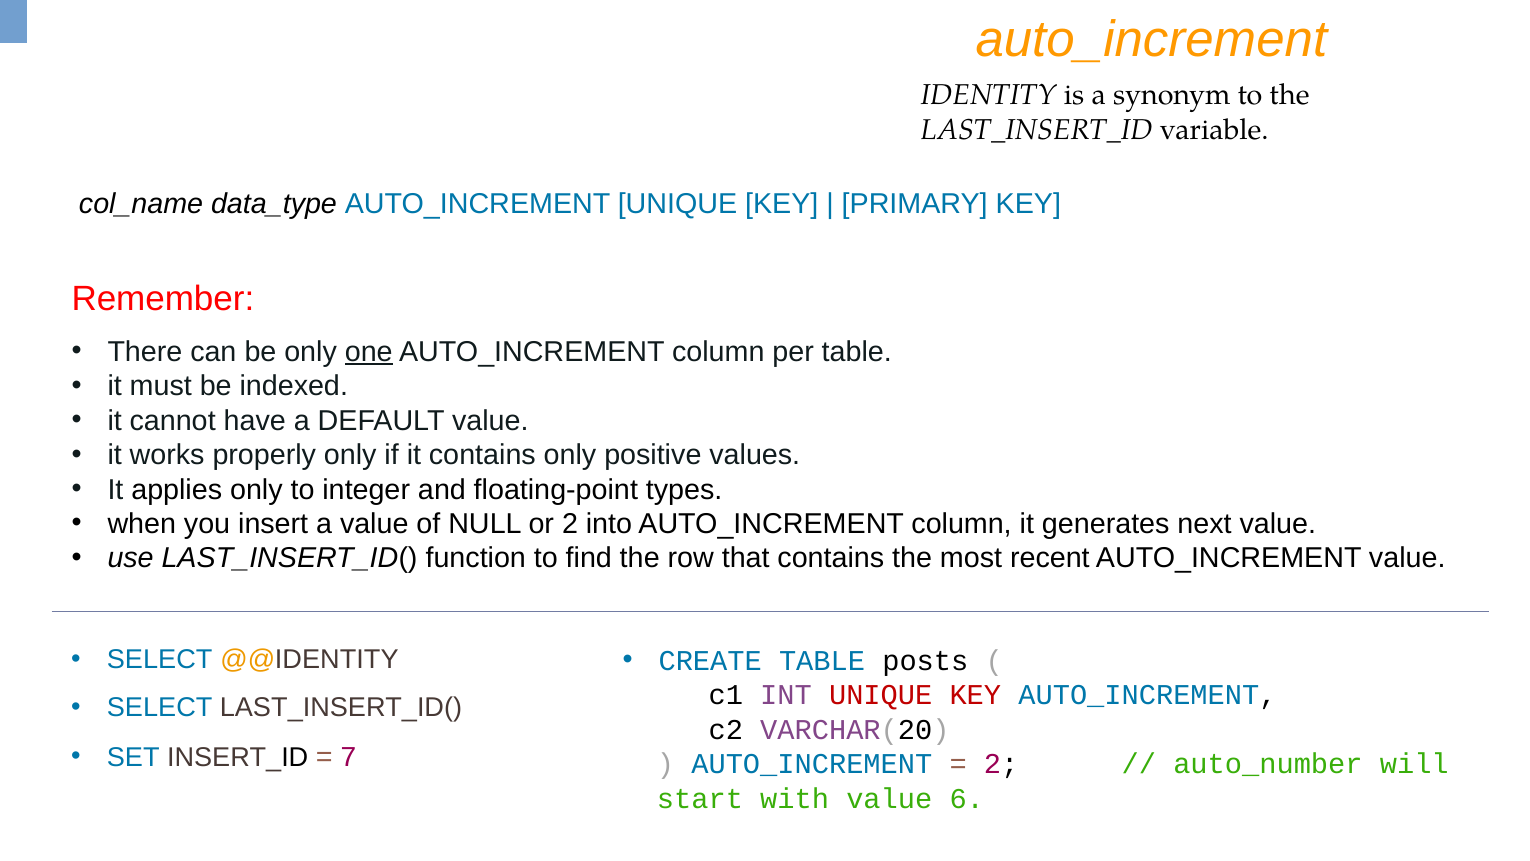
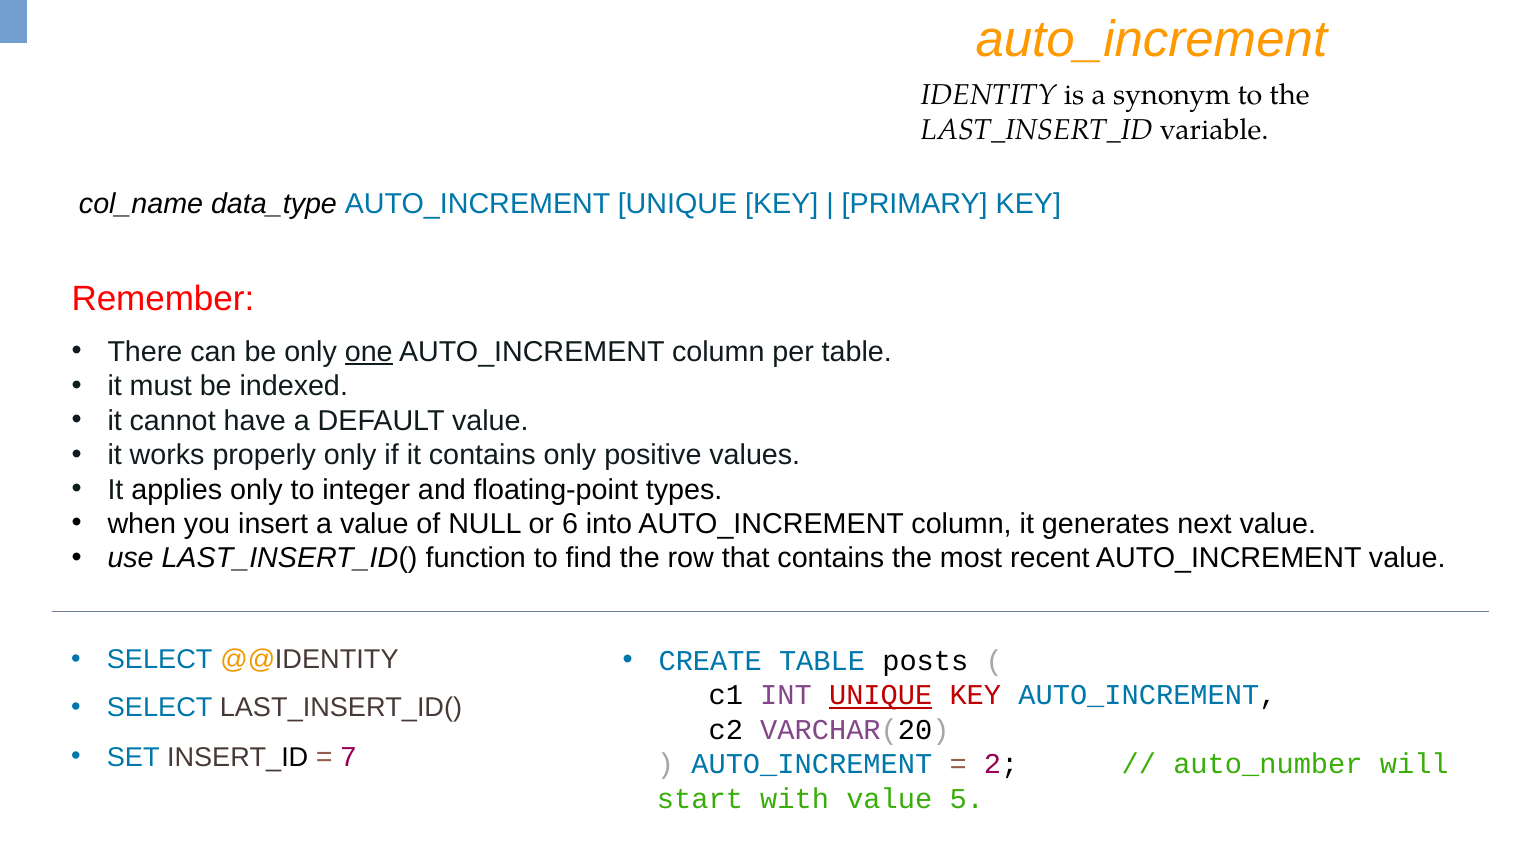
or 2: 2 -> 6 (570, 524)
UNIQUE underline: none -> present (881, 695)
6: 6 -> 5 (967, 798)
